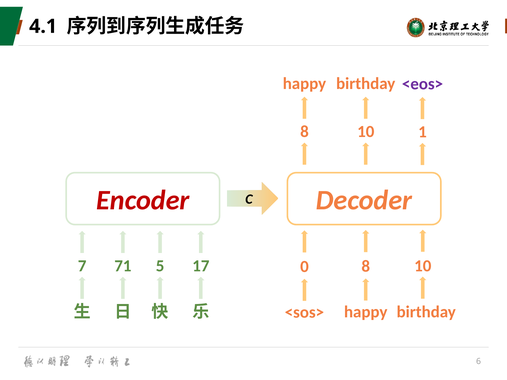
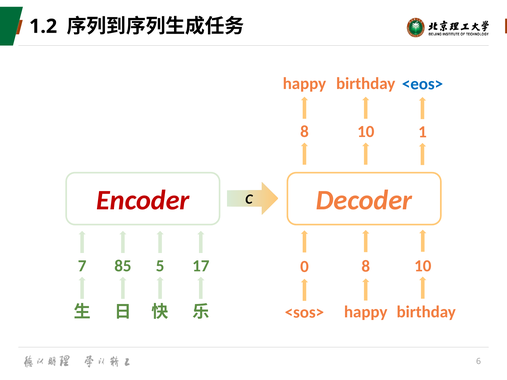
4.1: 4.1 -> 1.2 (43, 26)
<eos> colour: purple -> blue (423, 84)
71: 71 -> 85 (123, 266)
